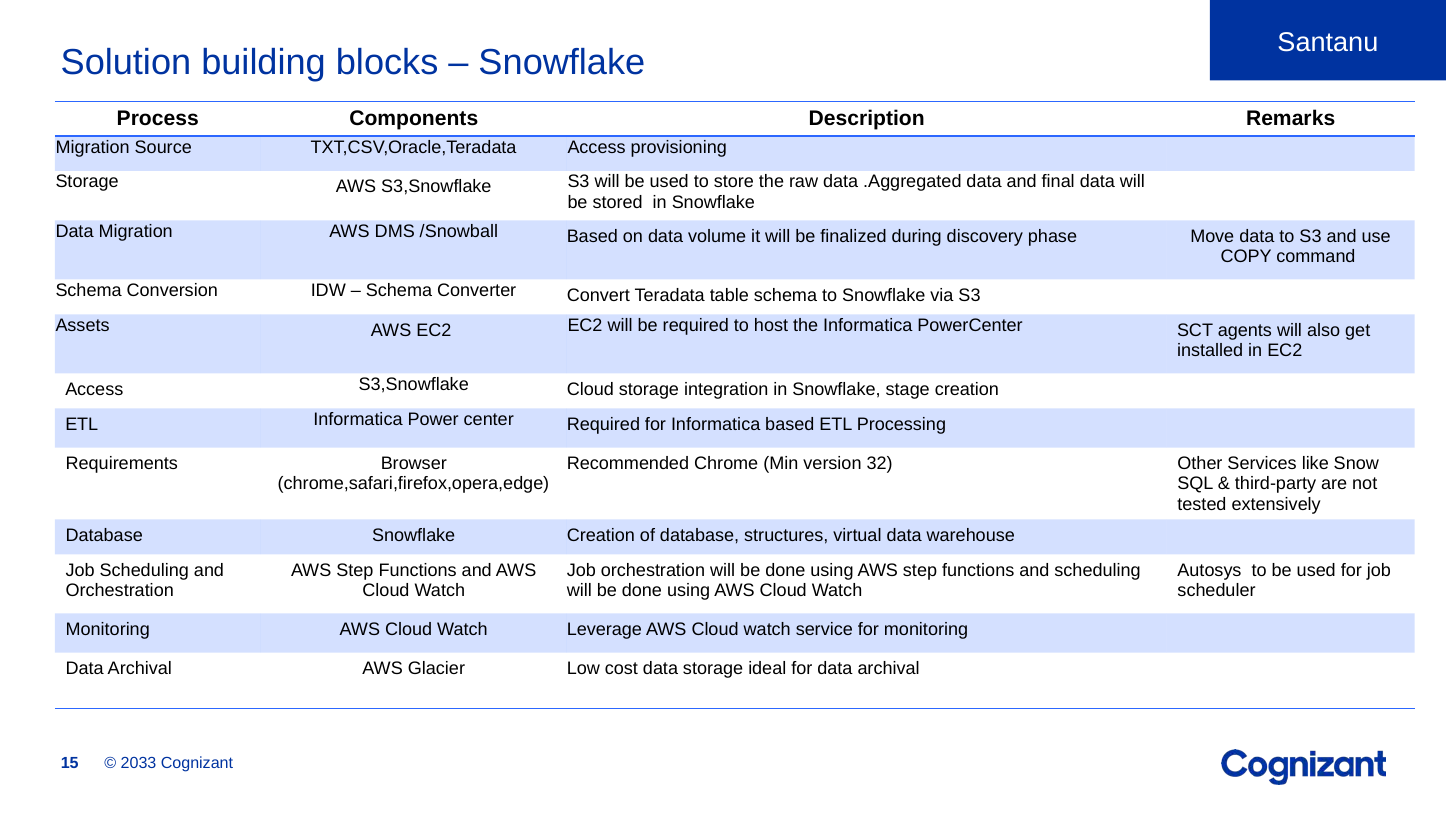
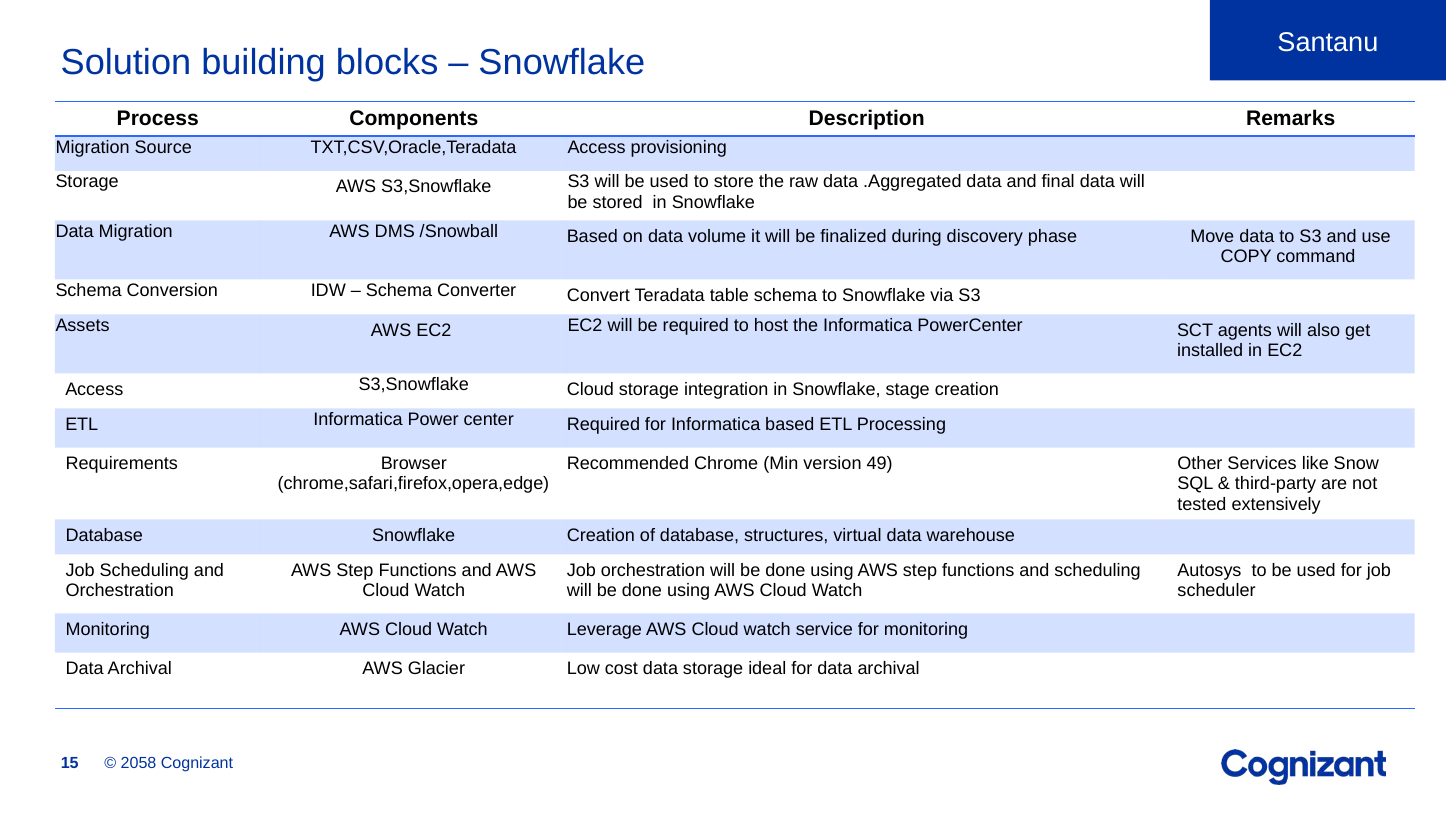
32: 32 -> 49 (880, 464)
2033: 2033 -> 2058 (139, 764)
